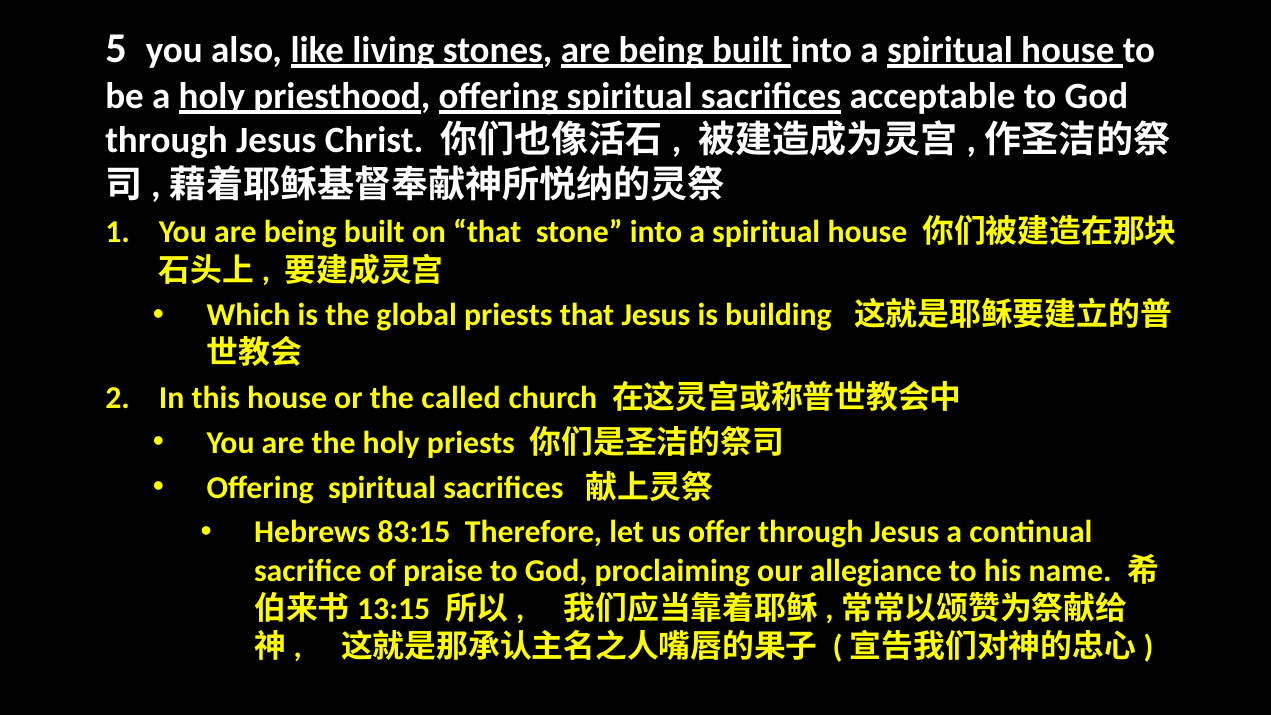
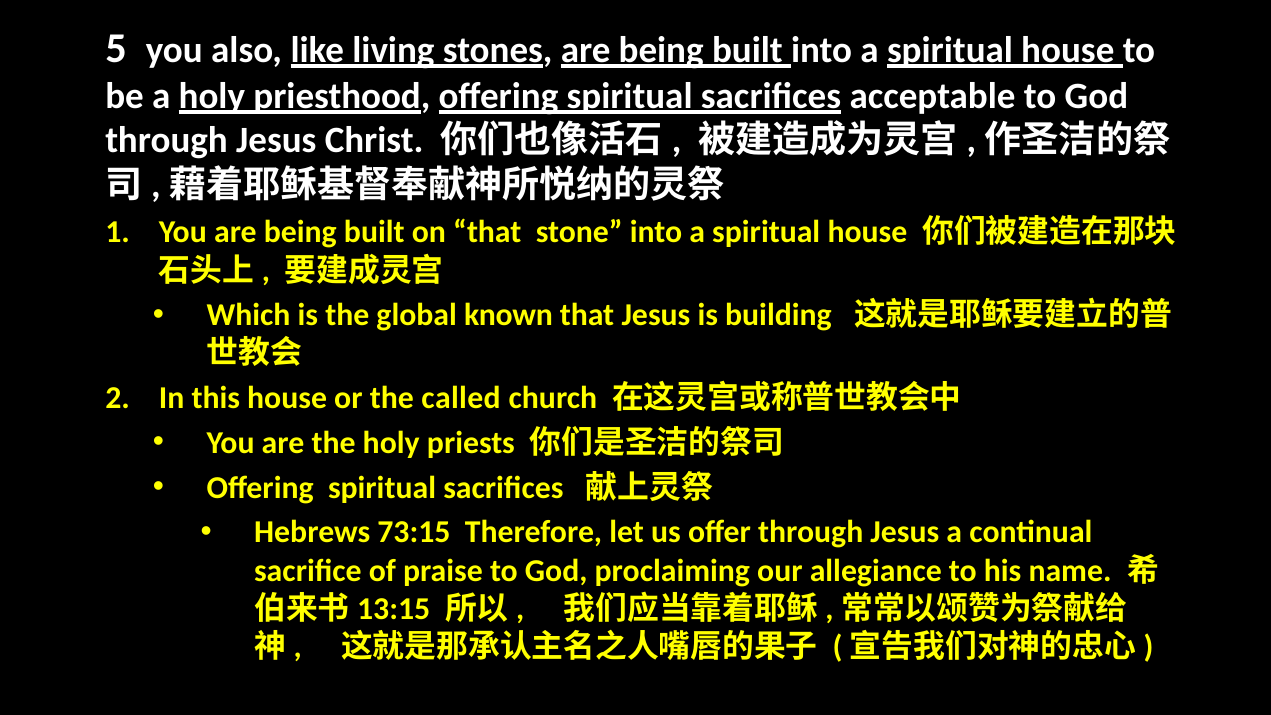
global priests: priests -> known (508, 315)
83:15: 83:15 -> 73:15 (414, 532)
